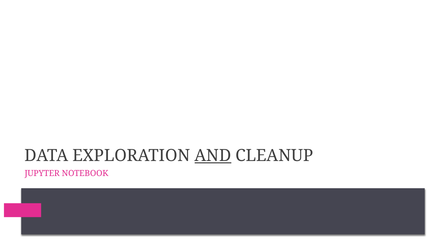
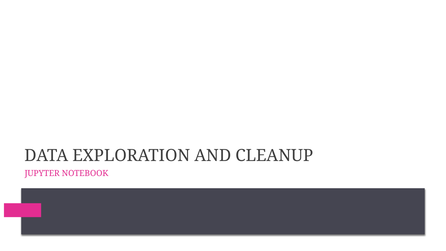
AND underline: present -> none (213, 156)
